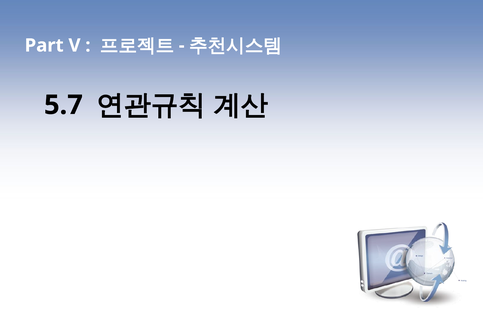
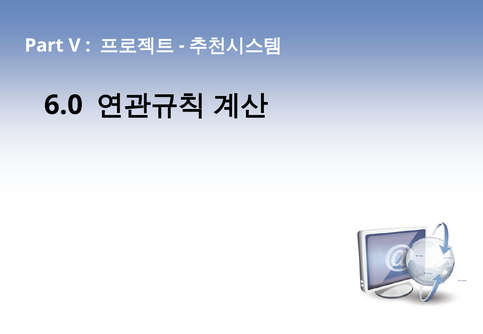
5.7: 5.7 -> 6.0 (63, 105)
